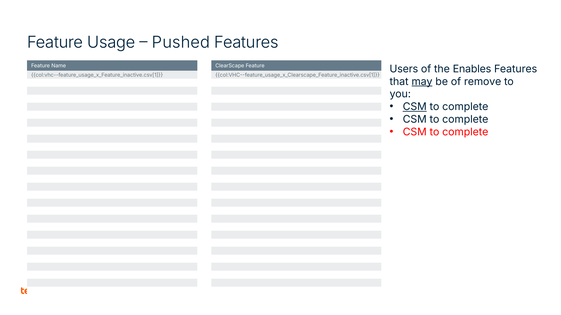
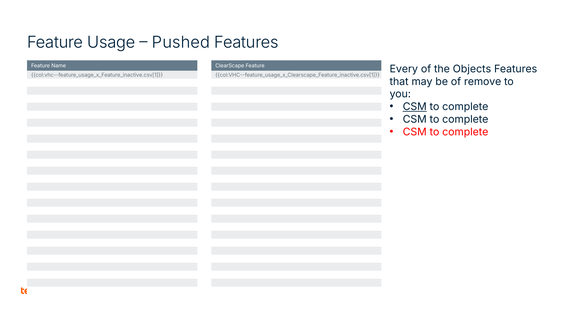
Users: Users -> Every (404, 69)
Enables: Enables -> Objects (472, 69)
may underline: present -> none (422, 82)
